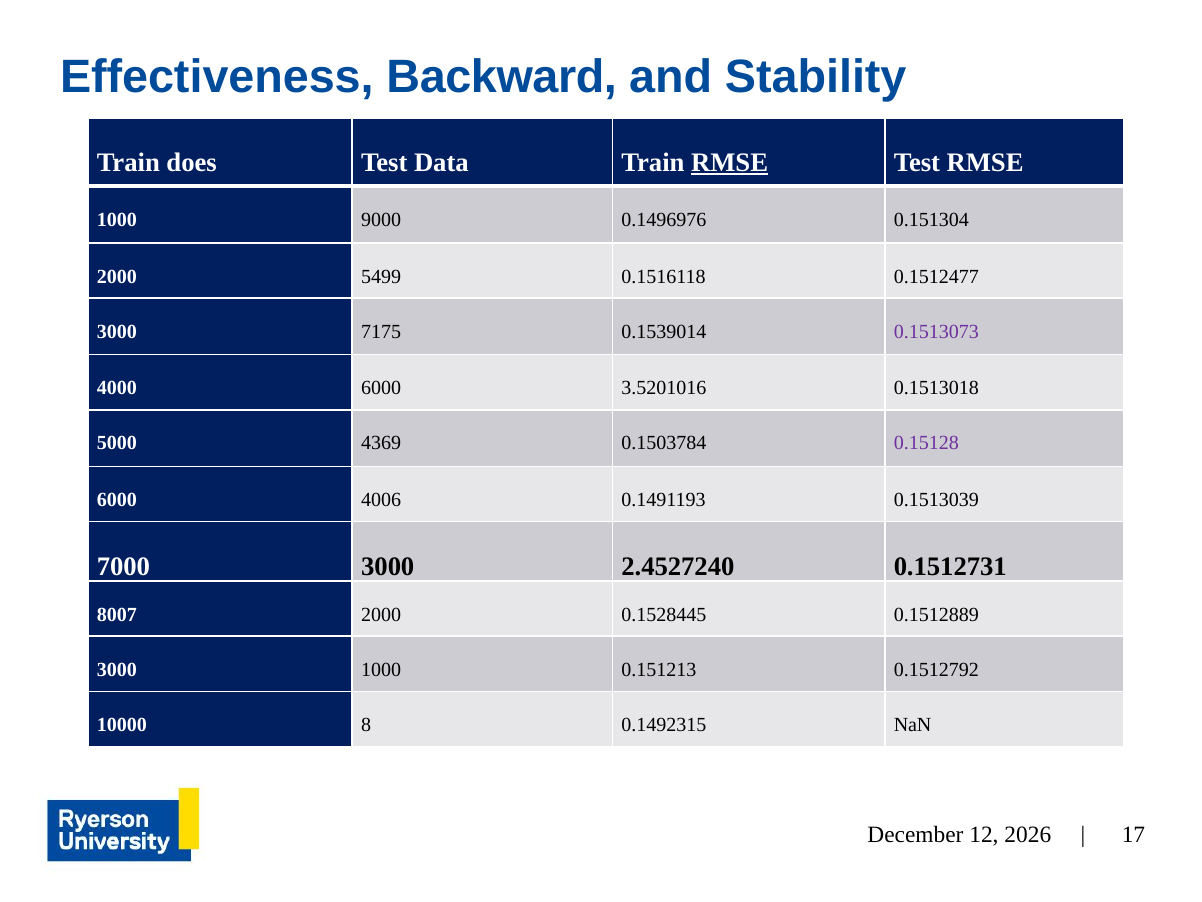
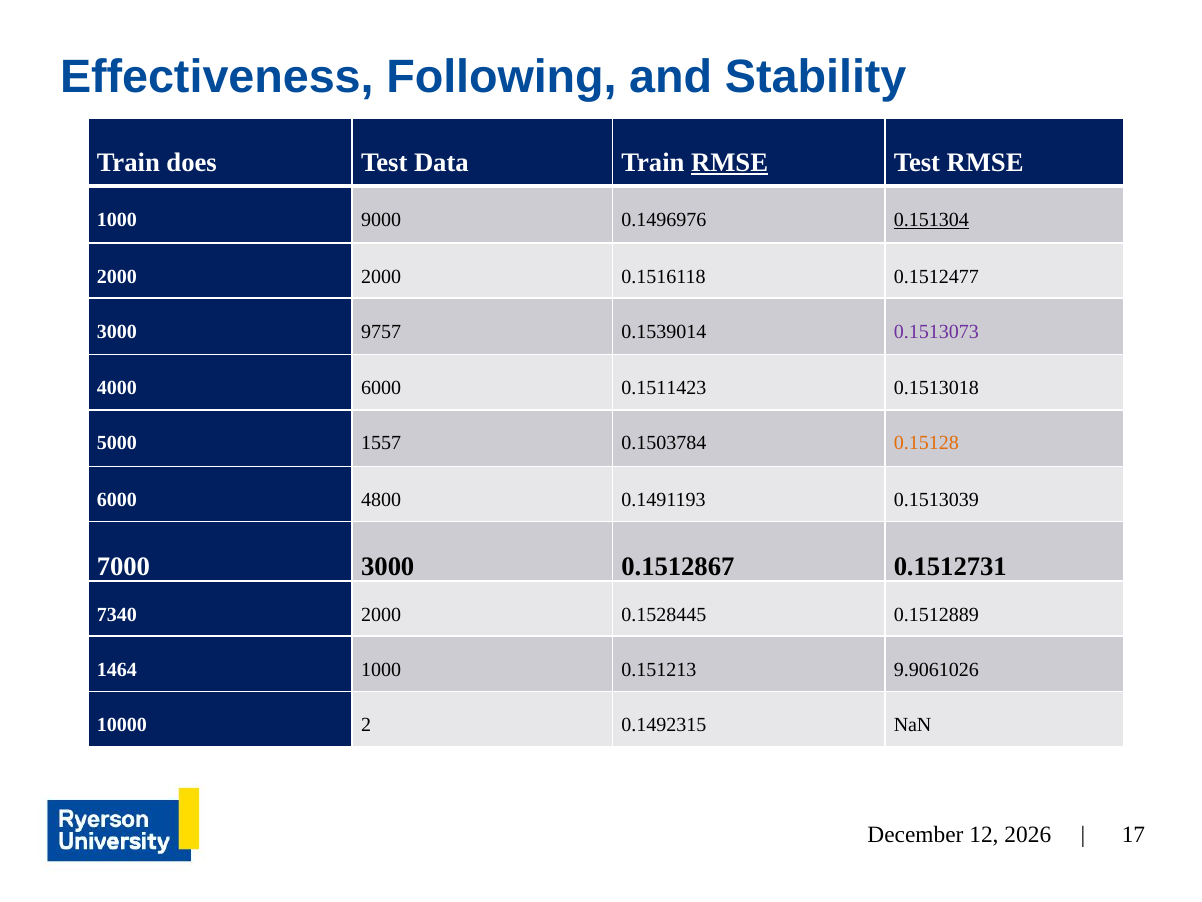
Backward: Backward -> Following (501, 77)
0.151304 underline: none -> present (931, 220)
2000 5499: 5499 -> 2000 (381, 276)
7175: 7175 -> 9757 (381, 331)
3.5201016: 3.5201016 -> 0.1511423 (664, 388)
4369: 4369 -> 1557 (381, 443)
0.15128 colour: purple -> orange (926, 443)
4006: 4006 -> 4800 (381, 500)
2.4527240: 2.4527240 -> 0.1512867 (678, 566)
8007: 8007 -> 7340 (117, 614)
3000: 3000 -> 1464 (117, 669)
0.1512792: 0.1512792 -> 9.9061026 (936, 669)
8: 8 -> 2 (366, 724)
